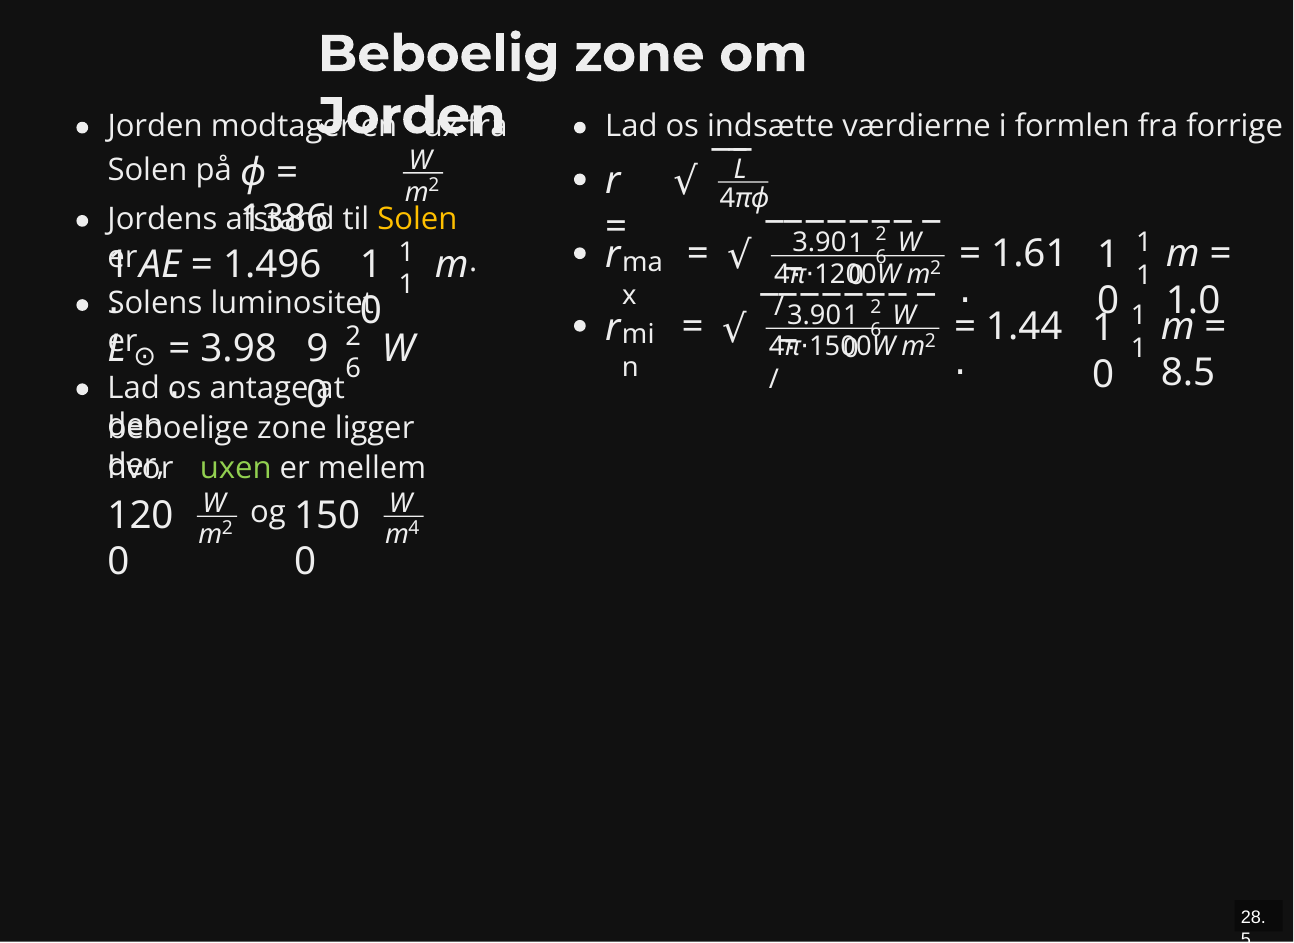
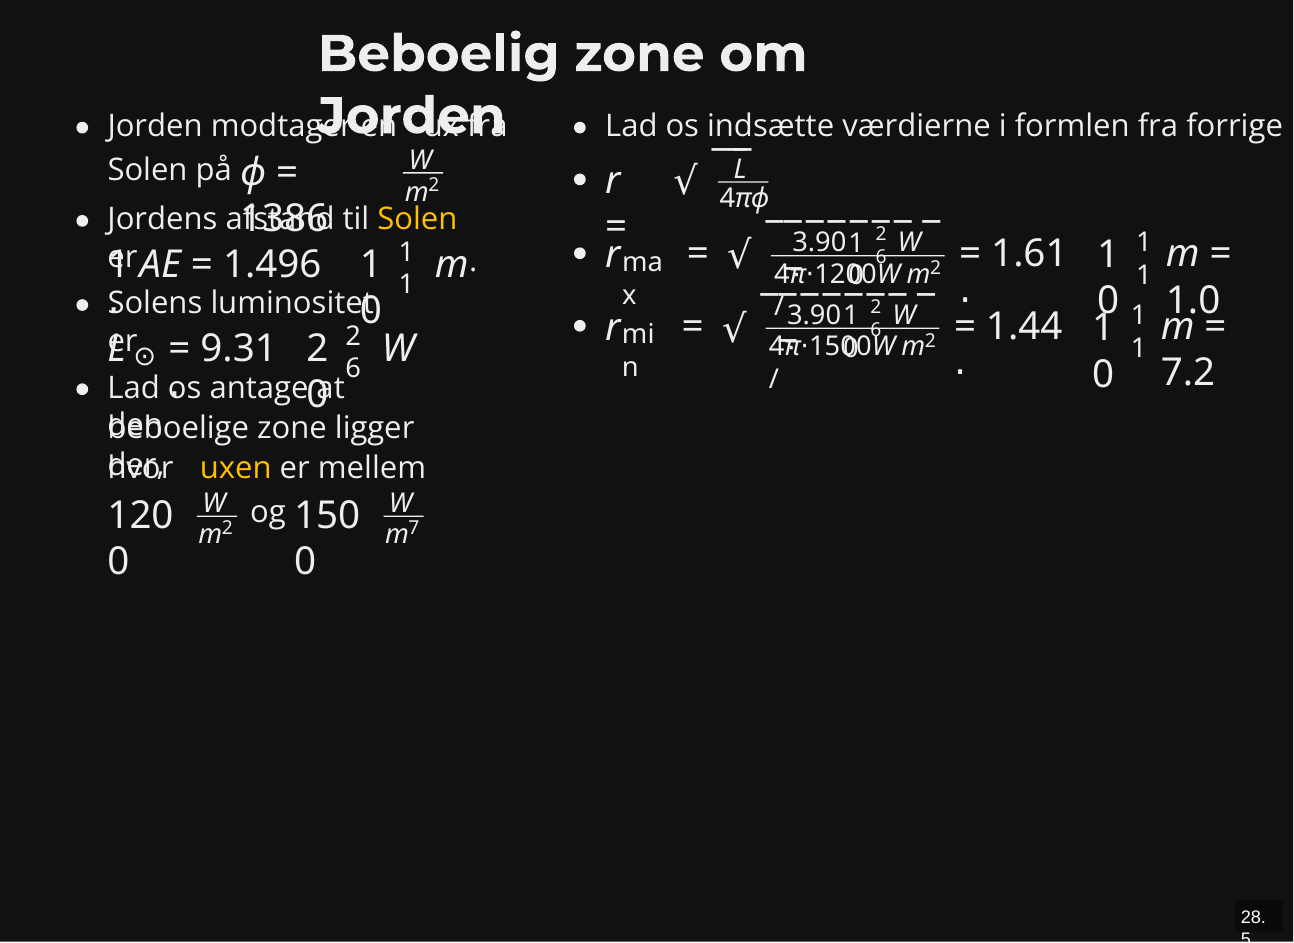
3.98: 3.98 -> 9.31 (239, 349)
9: 9 -> 2 (317, 349)
8.5: 8.5 -> 7.2 (1188, 373)
uxen colour: light green -> yellow (236, 468)
4: 4 -> 7 (414, 529)
